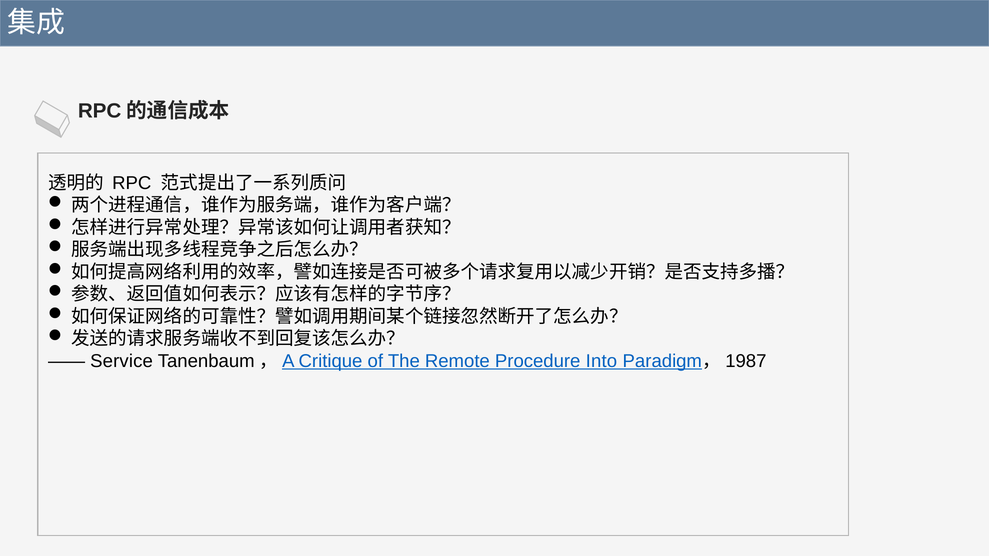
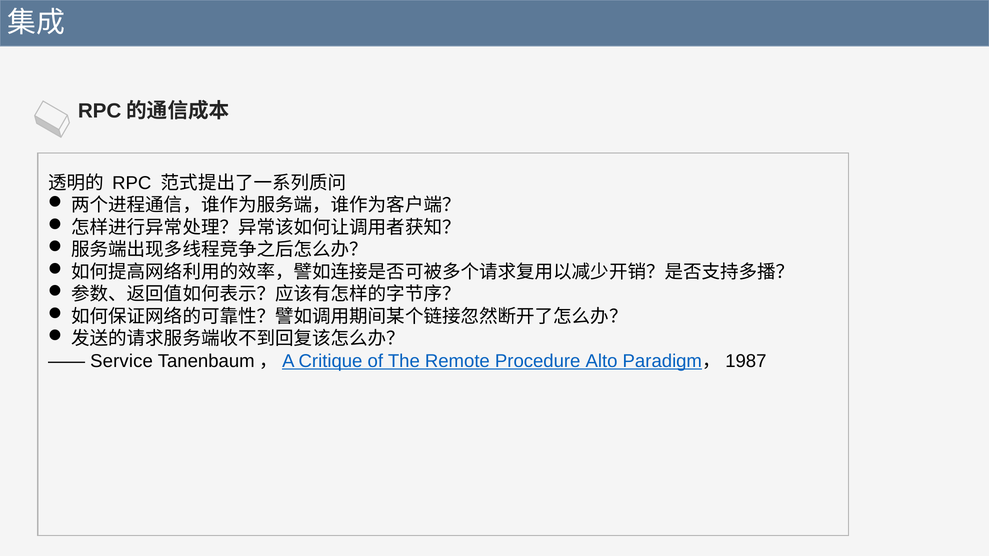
Into: Into -> Alto (602, 361)
